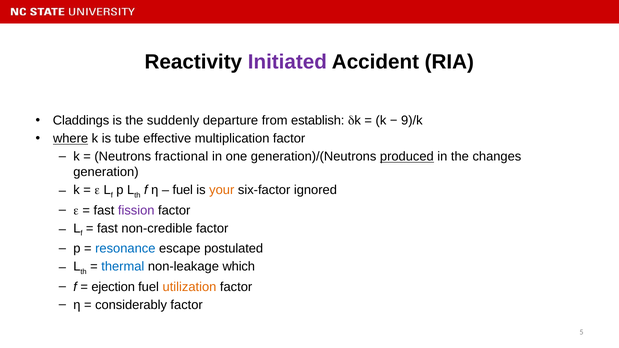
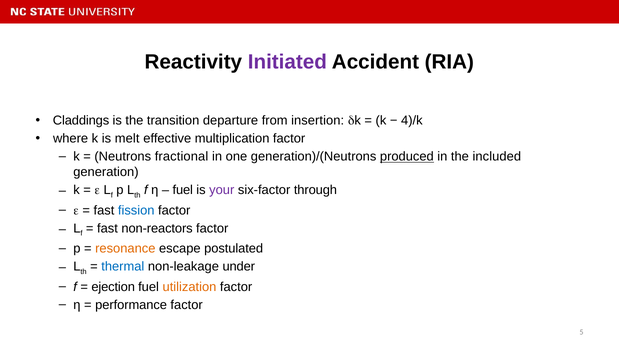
suddenly: suddenly -> transition (173, 121)
establish: establish -> insertion (318, 121)
9)/k: 9)/k -> 4)/k (412, 121)
where underline: present -> none (71, 139)
tube: tube -> melt (127, 139)
changes: changes -> included (497, 157)
your colour: orange -> purple (222, 190)
ignored: ignored -> through (315, 190)
fission colour: purple -> blue (136, 210)
non-credible: non-credible -> non-reactors (157, 229)
resonance colour: blue -> orange (125, 249)
which: which -> under (239, 267)
considerably: considerably -> performance (131, 305)
